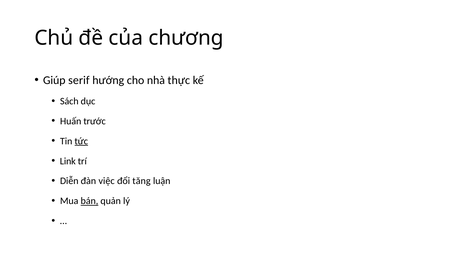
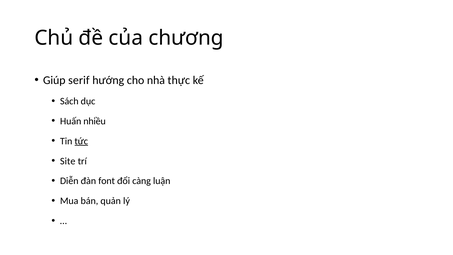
trước: trước -> nhiều (95, 121)
Link: Link -> Site (68, 161)
việc: việc -> font (107, 181)
tăng: tăng -> càng (142, 181)
bán underline: present -> none (89, 201)
